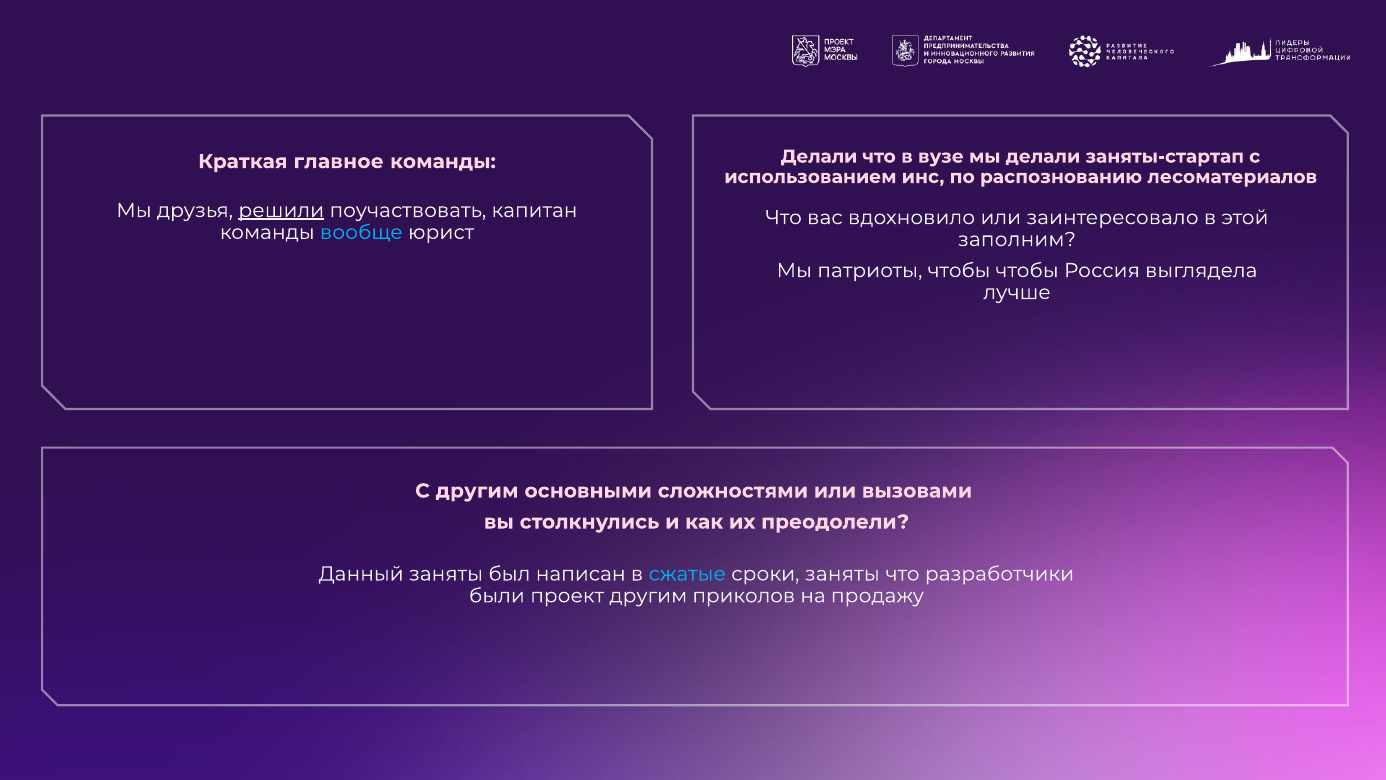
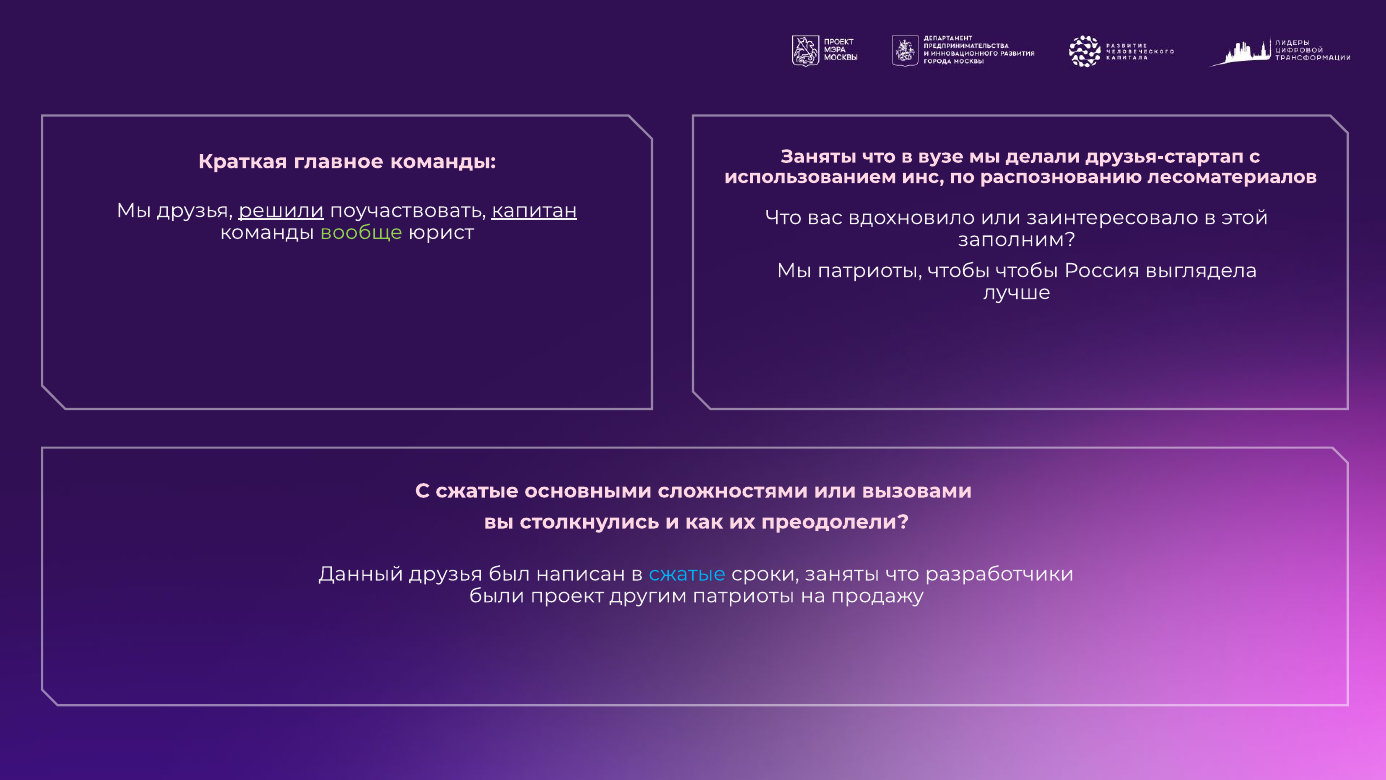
Делали: Делали -> Заняты (819, 156)
заняты-стартап: заняты-стартап -> друзья-стартап (1165, 156)
капитан underline: none -> present (534, 210)
вообще colour: light blue -> light green (361, 232)
С другим: другим -> сжатые (477, 491)
Данный заняты: заняты -> друзья (446, 574)
другим приколов: приколов -> патриоты (744, 595)
